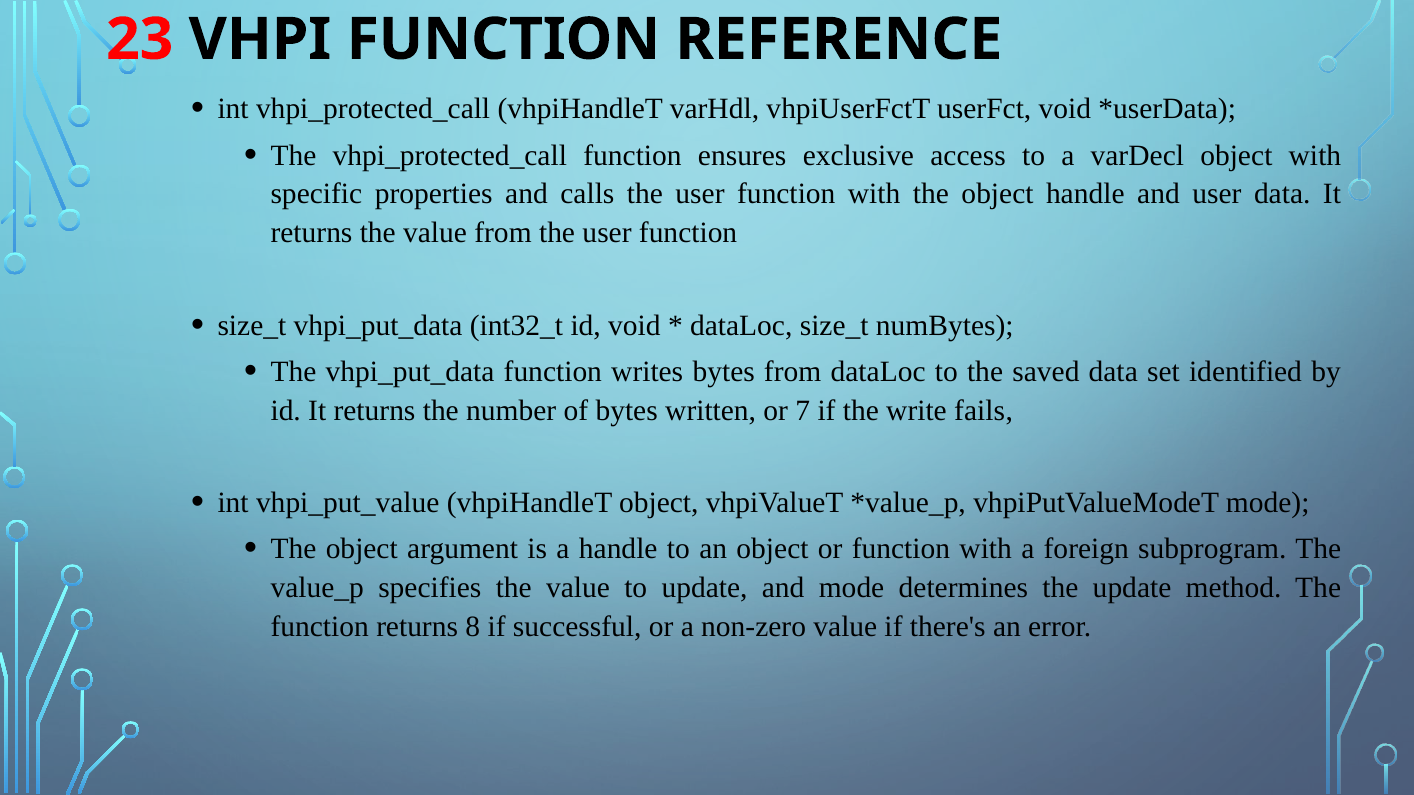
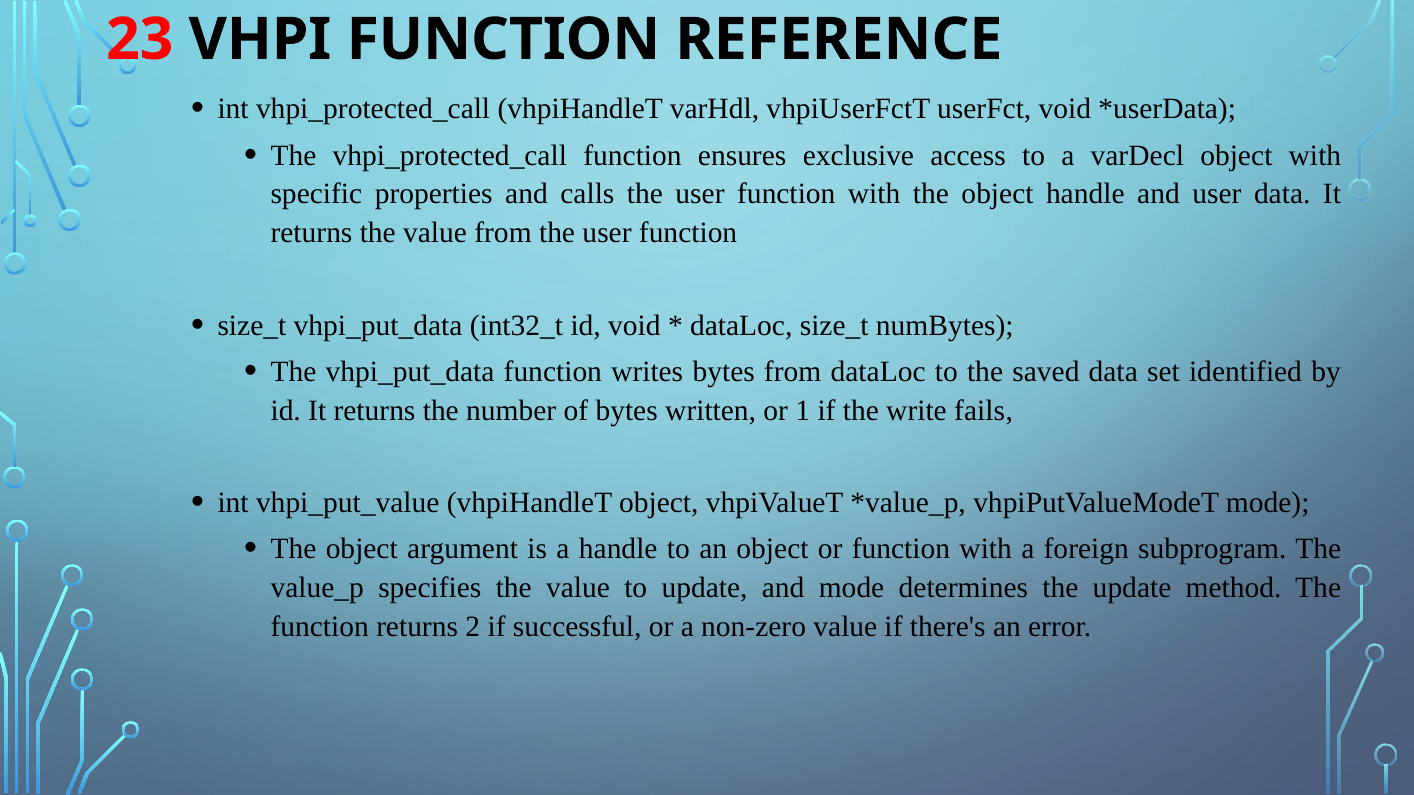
7: 7 -> 1 (803, 411)
8: 8 -> 2 (473, 627)
